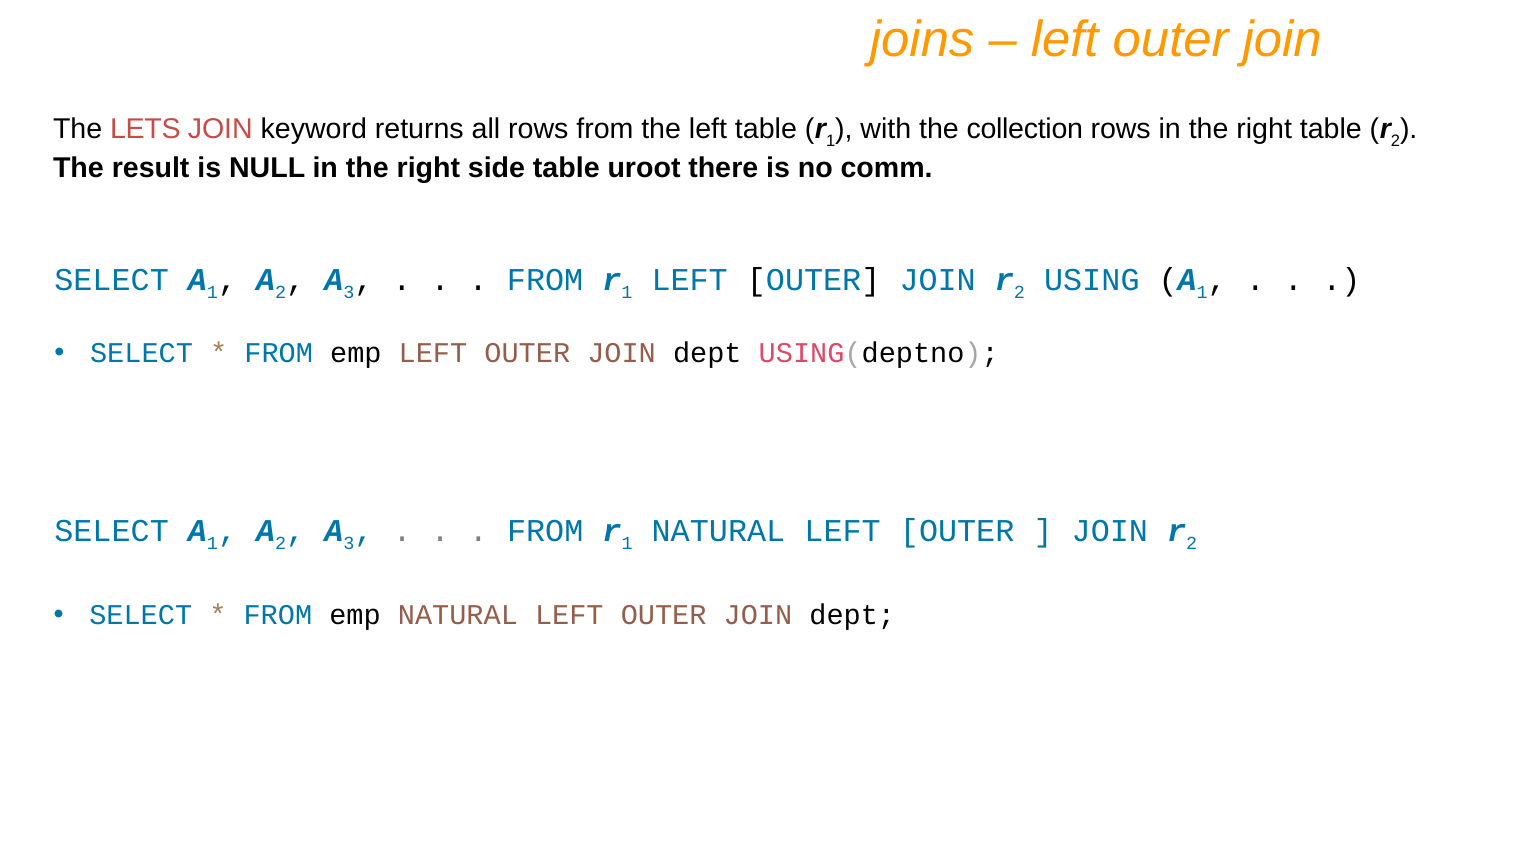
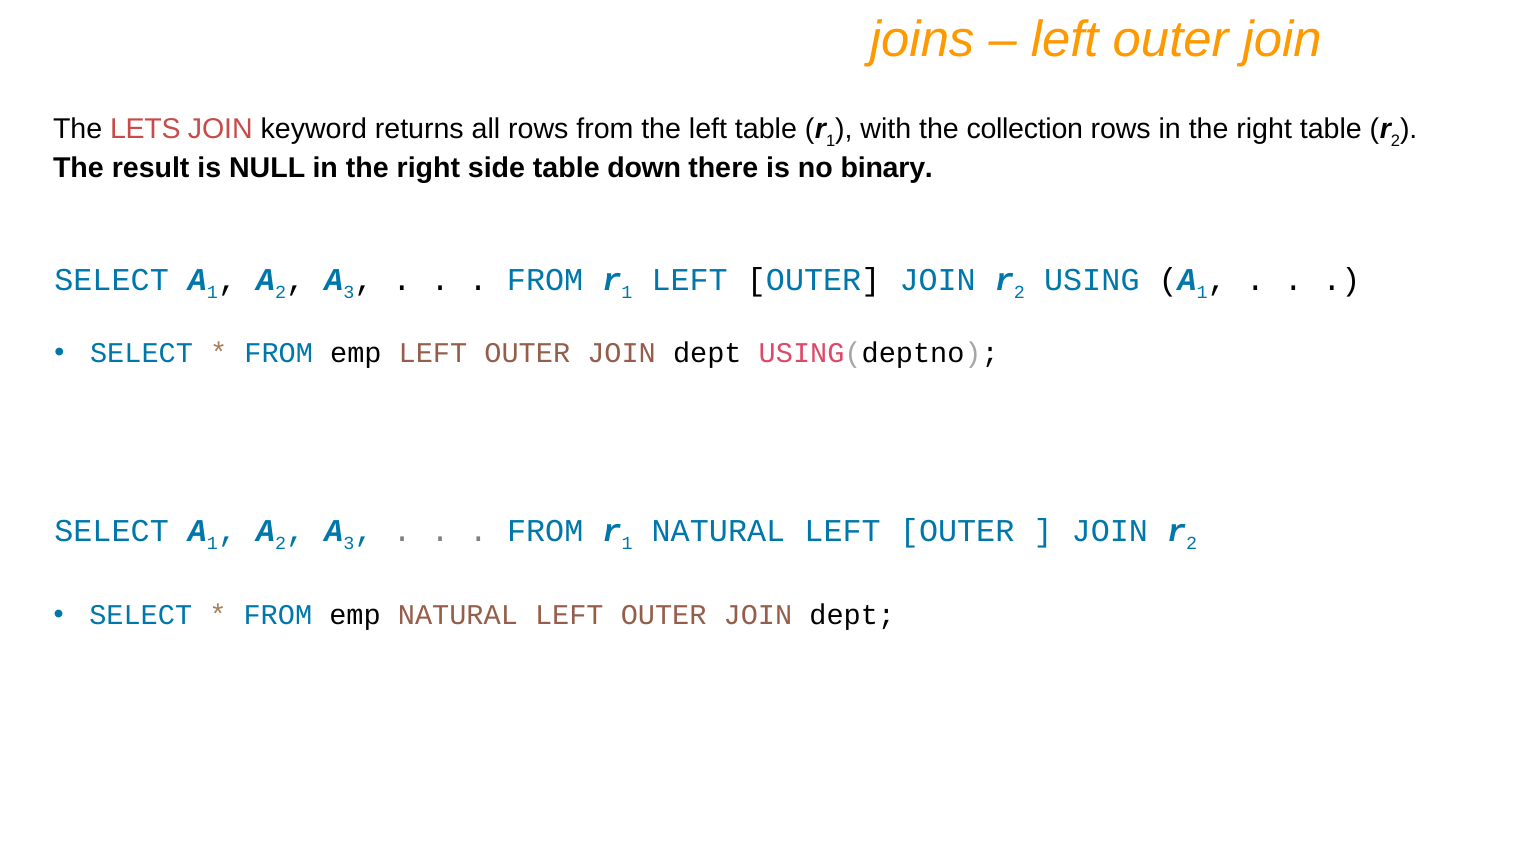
uroot: uroot -> down (644, 168)
comm: comm -> binary (887, 168)
